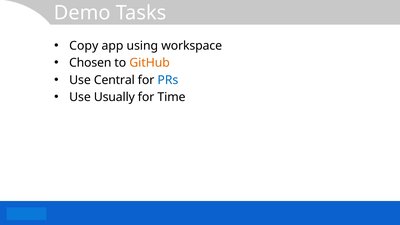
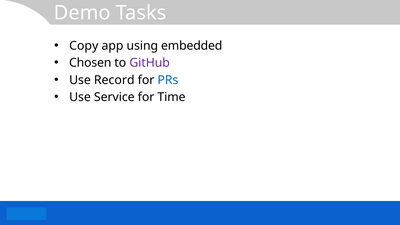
workspace: workspace -> embedded (192, 46)
GitHub colour: orange -> purple (150, 63)
Central: Central -> Record (114, 80)
Usually: Usually -> Service (114, 97)
